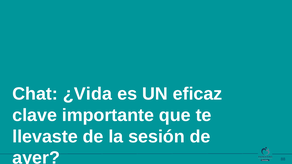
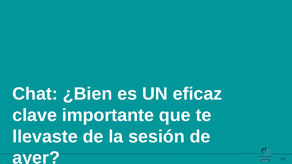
¿Vida: ¿Vida -> ¿Bien (88, 94)
